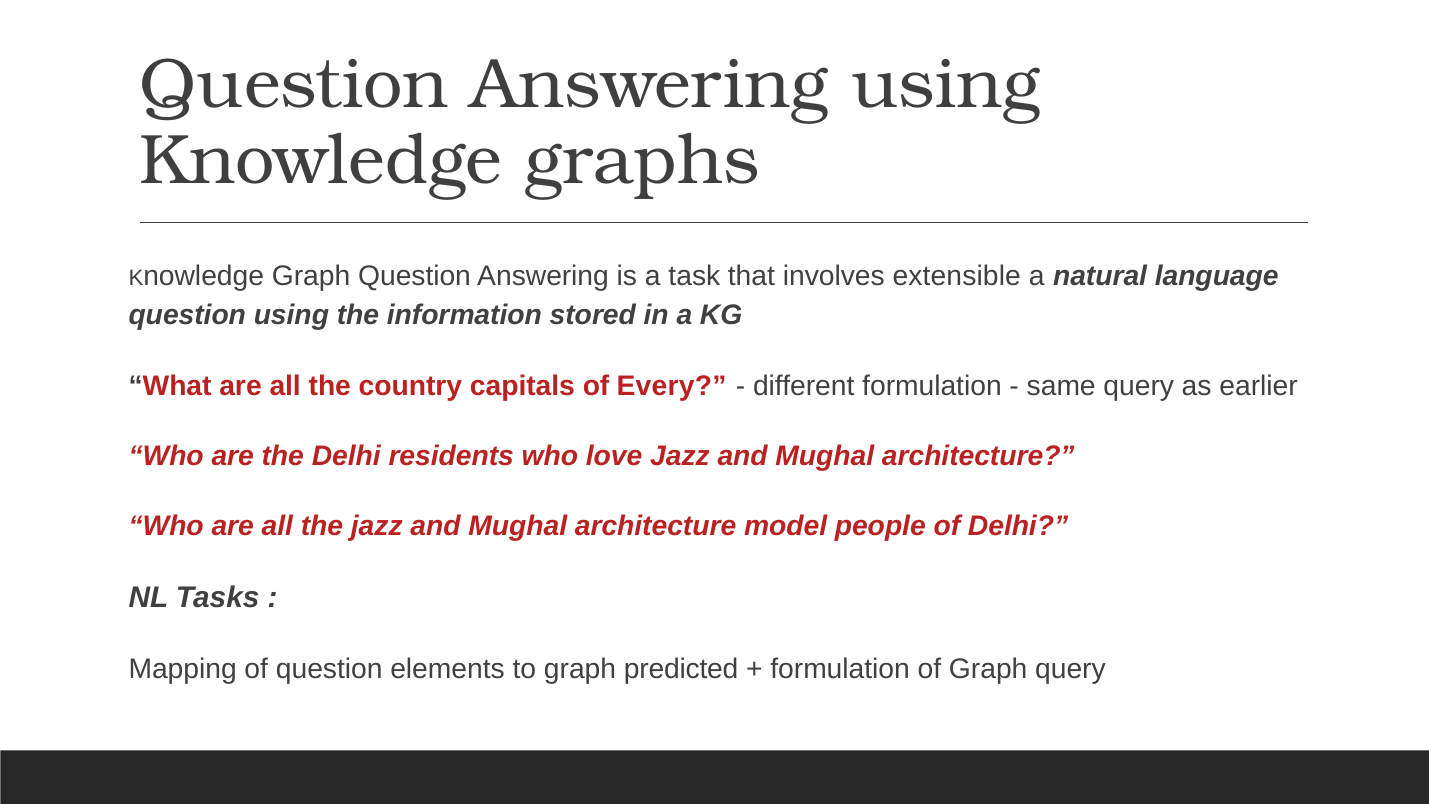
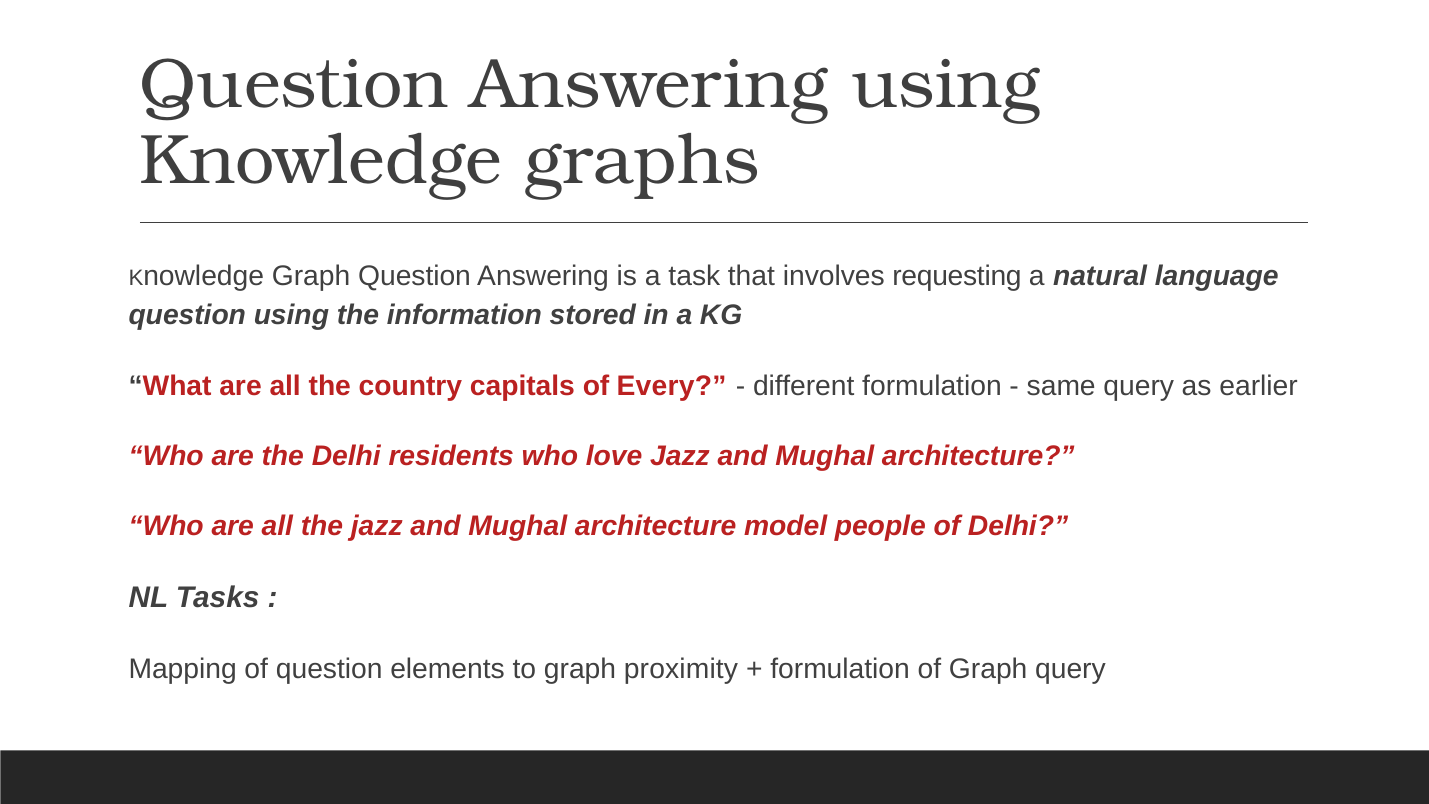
extensible: extensible -> requesting (957, 276)
predicted: predicted -> proximity (681, 669)
